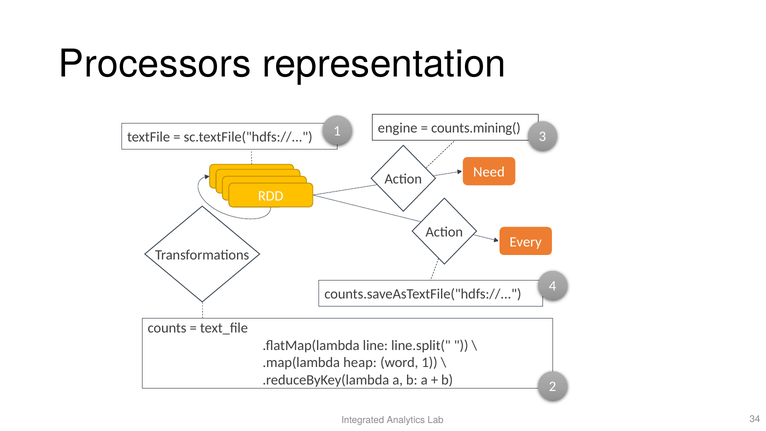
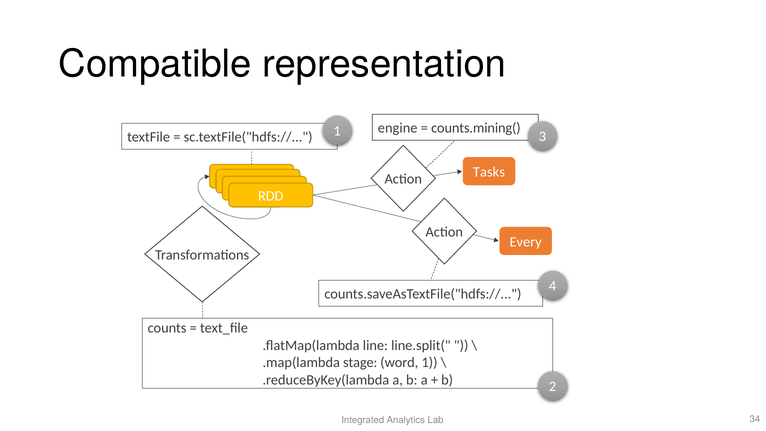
Processors: Processors -> Compatible (155, 64)
Need: Need -> Tasks (489, 172)
heap: heap -> stage (360, 363)
